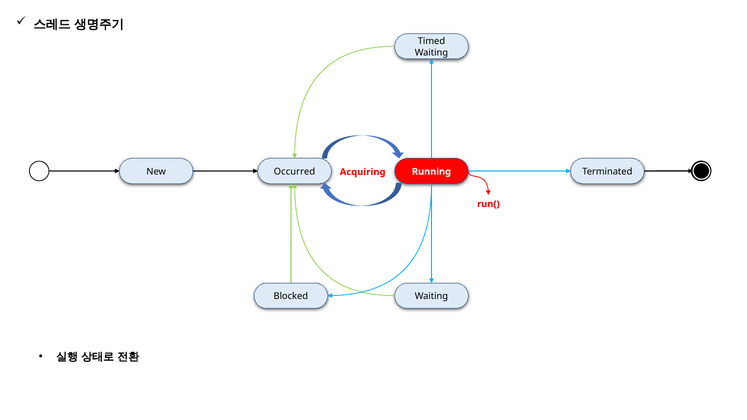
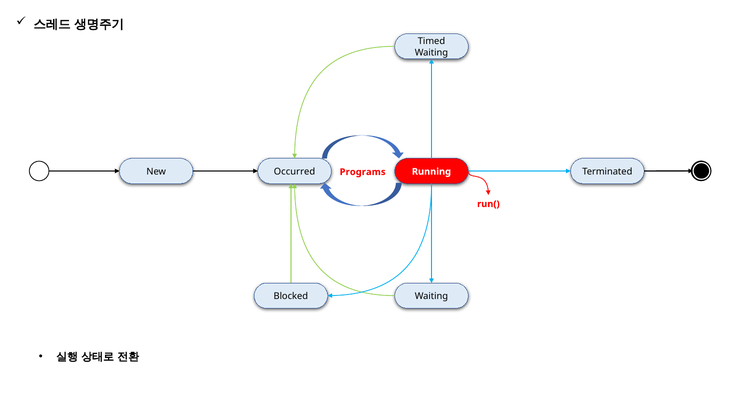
Acquiring: Acquiring -> Programs (363, 172)
